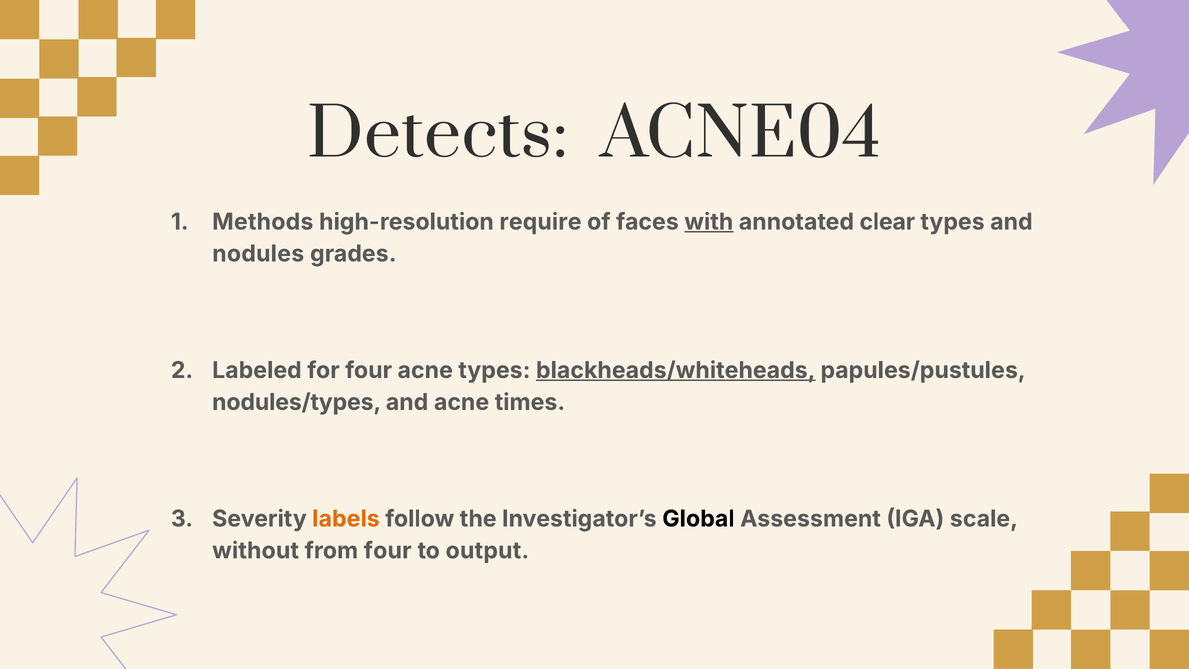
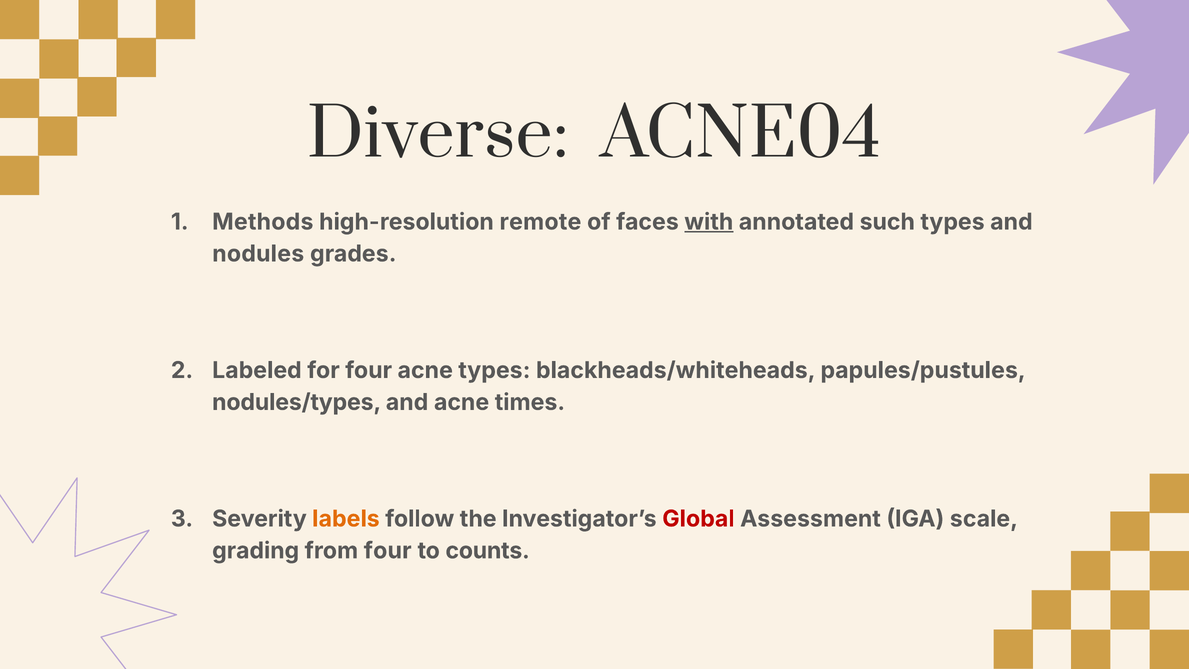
Detects: Detects -> Diverse (438, 135)
require: require -> remote (540, 222)
clear: clear -> such (887, 222)
blackheads/whiteheads underline: present -> none (676, 370)
Global colour: black -> red (698, 519)
without: without -> grading (256, 551)
output: output -> counts (488, 551)
